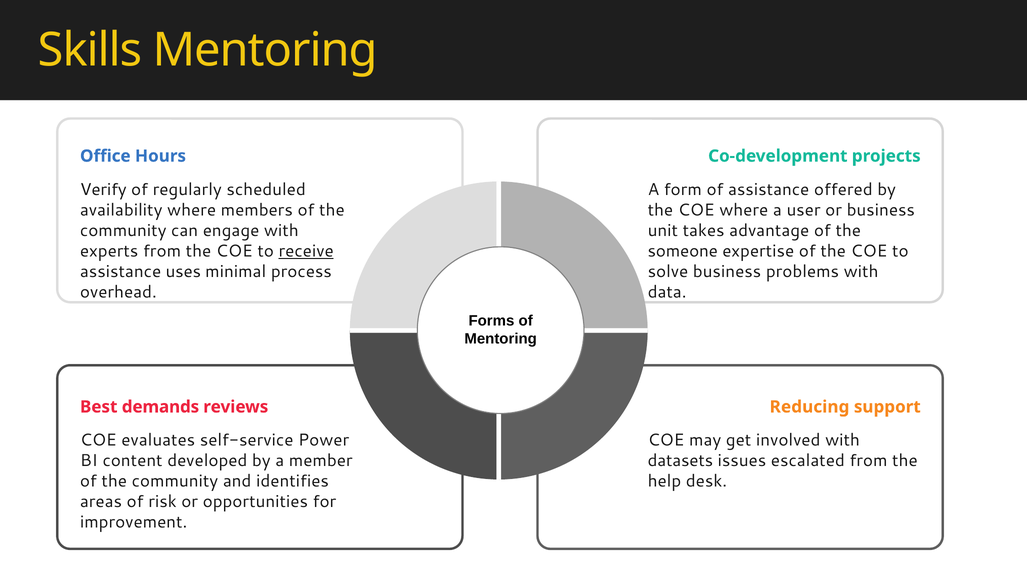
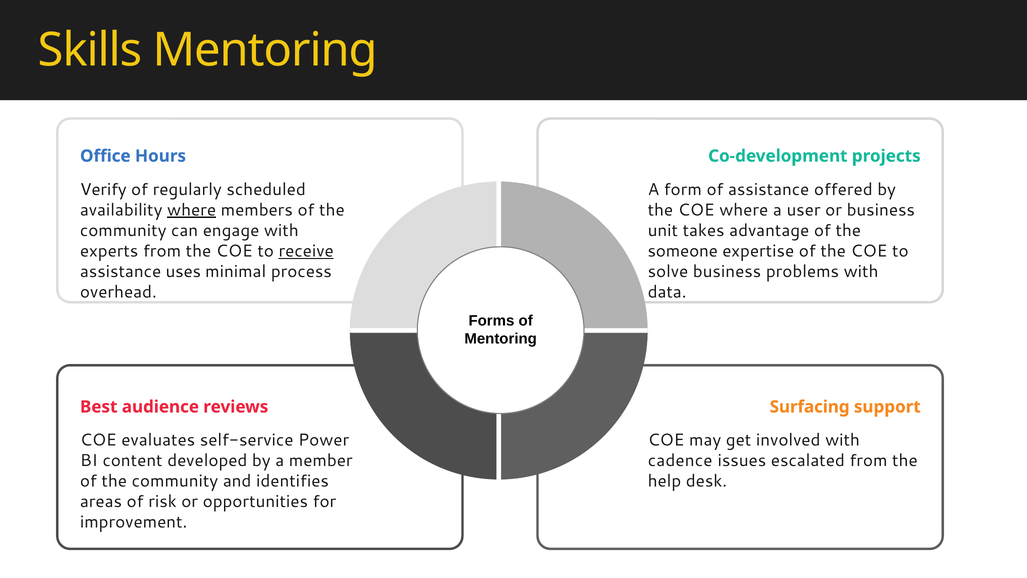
where underline: none -> present (192, 210)
demands: demands -> audience (160, 407)
Reducing: Reducing -> Surfacing (810, 407)
datasets: datasets -> cadence (680, 460)
